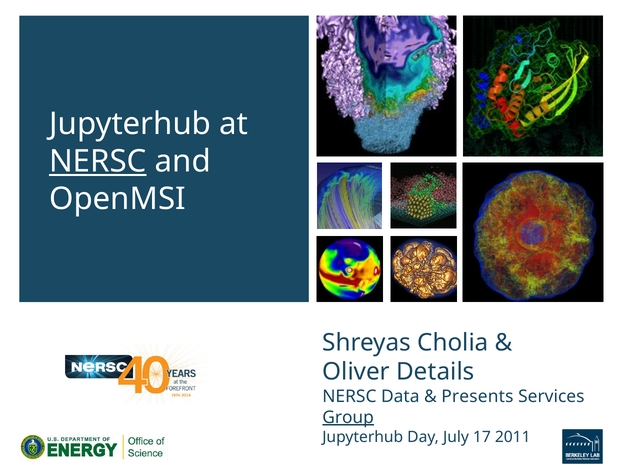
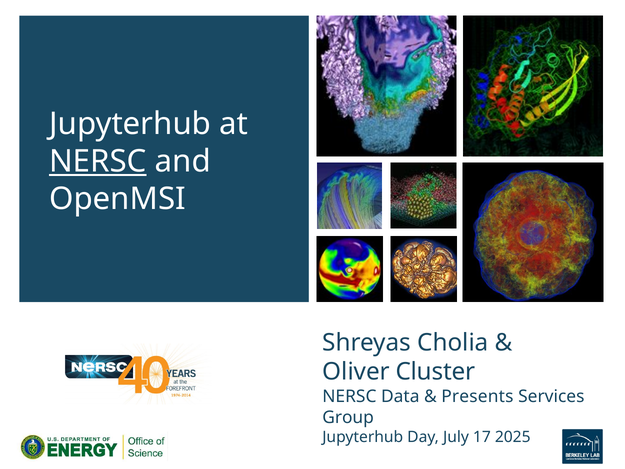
Details: Details -> Cluster (435, 372)
Group underline: present -> none (348, 417)
2011: 2011 -> 2025 (513, 437)
